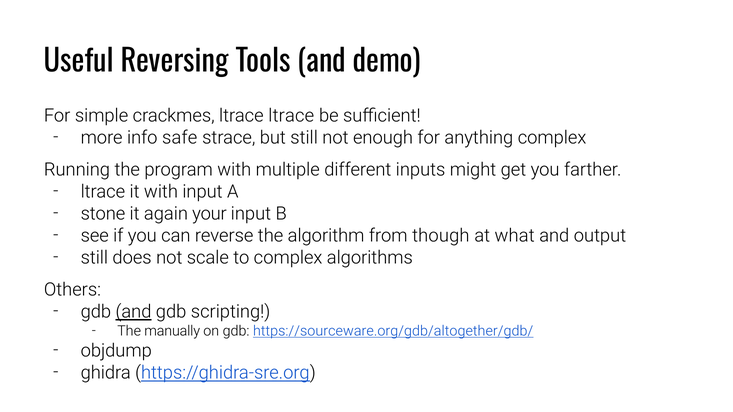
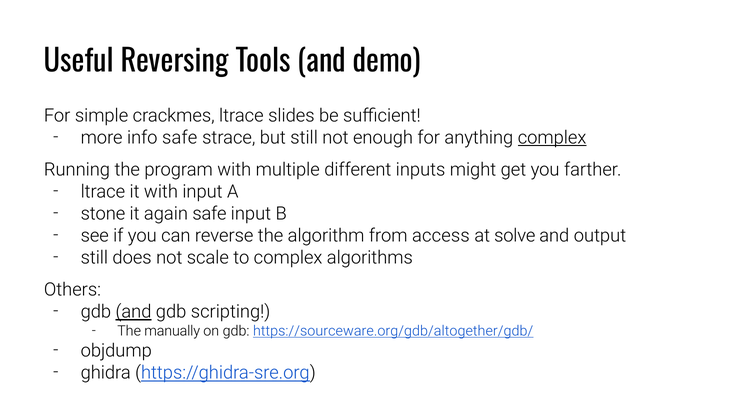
ltrace ltrace: ltrace -> slides (291, 116)
complex underline: none -> present (552, 138)
again your: your -> safe (209, 214)
though: though -> access (441, 236)
what: what -> solve (515, 236)
